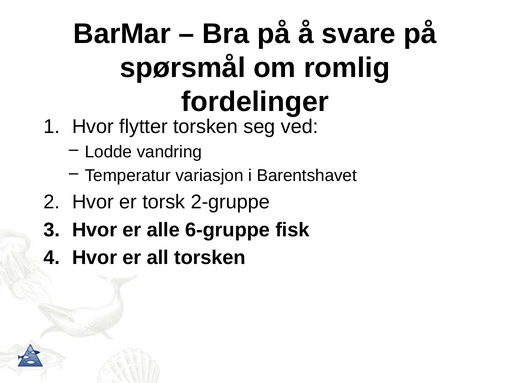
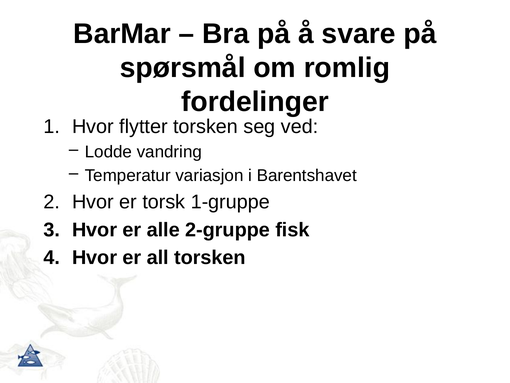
2-gruppe: 2-gruppe -> 1-gruppe (230, 202)
6-gruppe: 6-gruppe -> 2-gruppe (228, 229)
